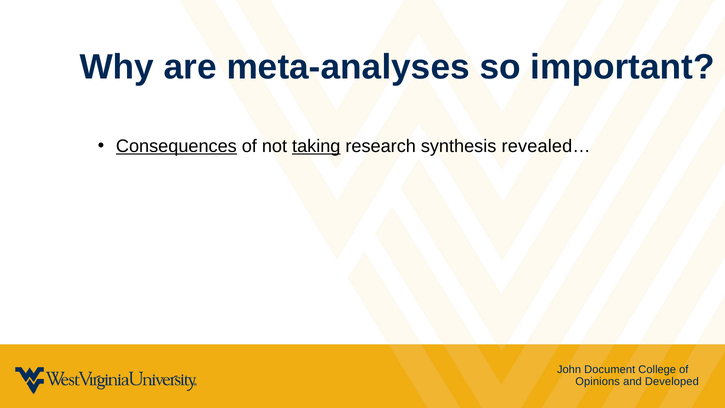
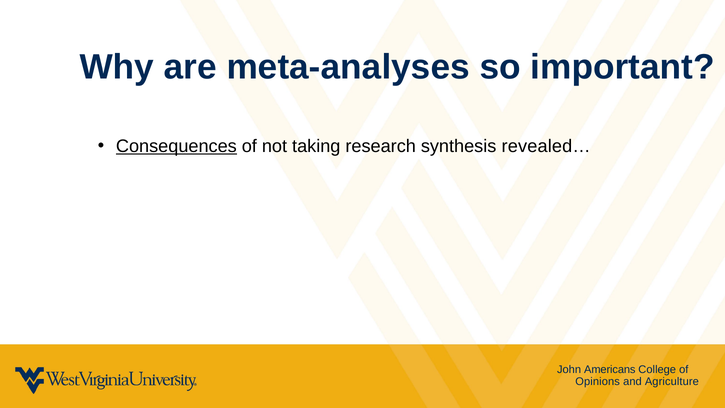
taking underline: present -> none (316, 146)
Document: Document -> Americans (610, 369)
Developed: Developed -> Agriculture (672, 381)
